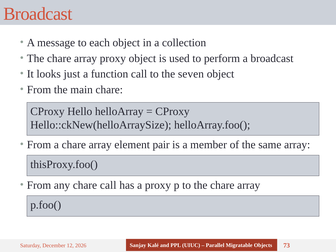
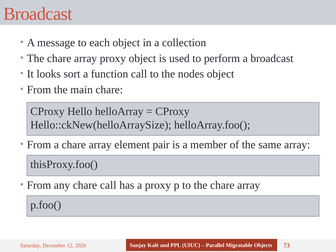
just: just -> sort (72, 74)
seven: seven -> nodes (191, 74)
